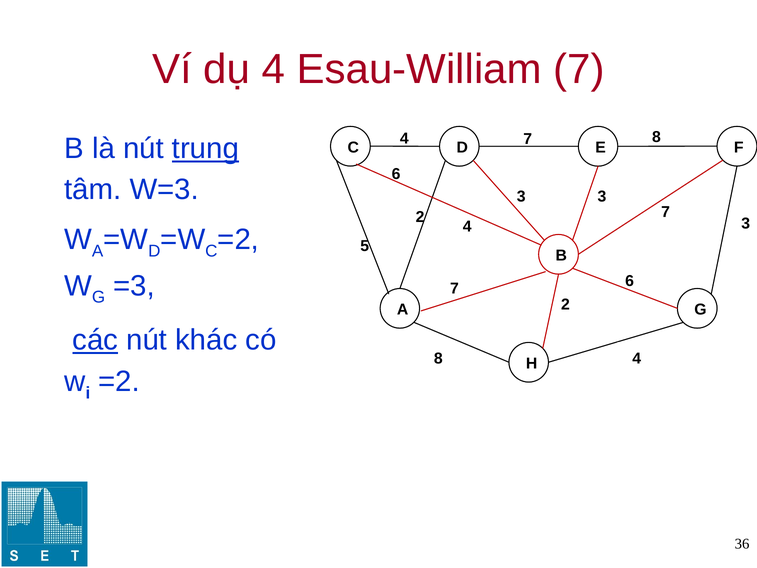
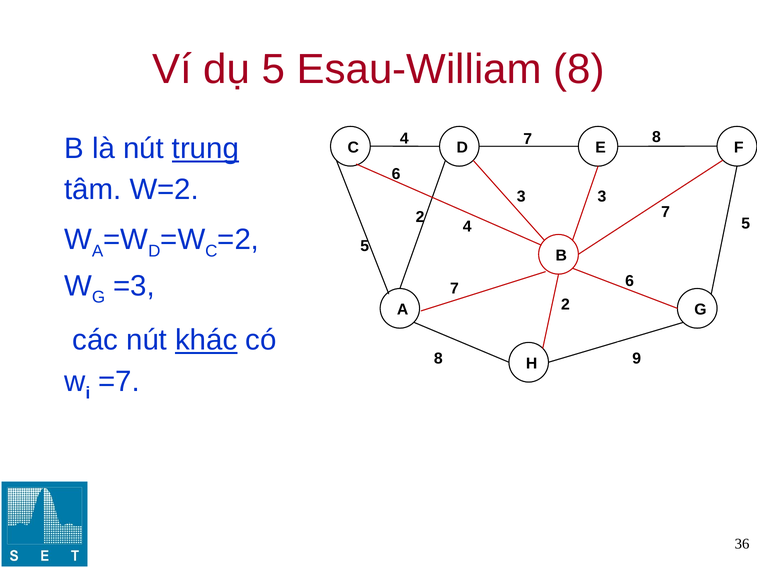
dụ 4: 4 -> 5 (273, 69)
Esau-William 7: 7 -> 8 (579, 69)
W=3: W=3 -> W=2 (164, 189)
3: 3 -> 5 (746, 224)
các underline: present -> none (95, 340)
khác underline: none -> present (206, 340)
8 4: 4 -> 9 (637, 358)
=2: =2 -> =7 (119, 381)
